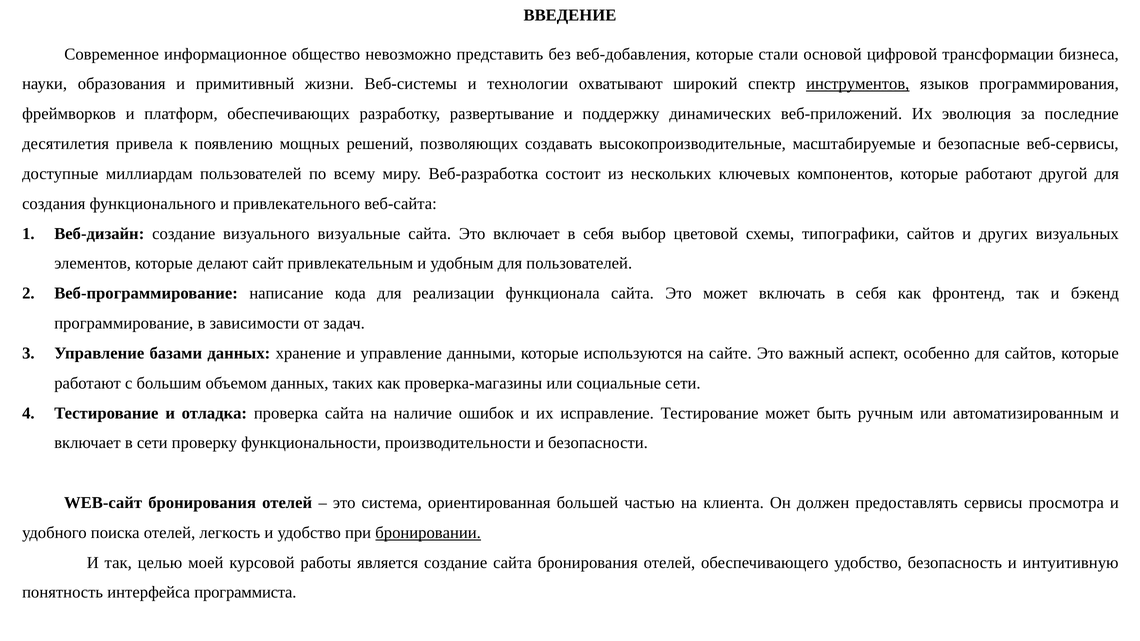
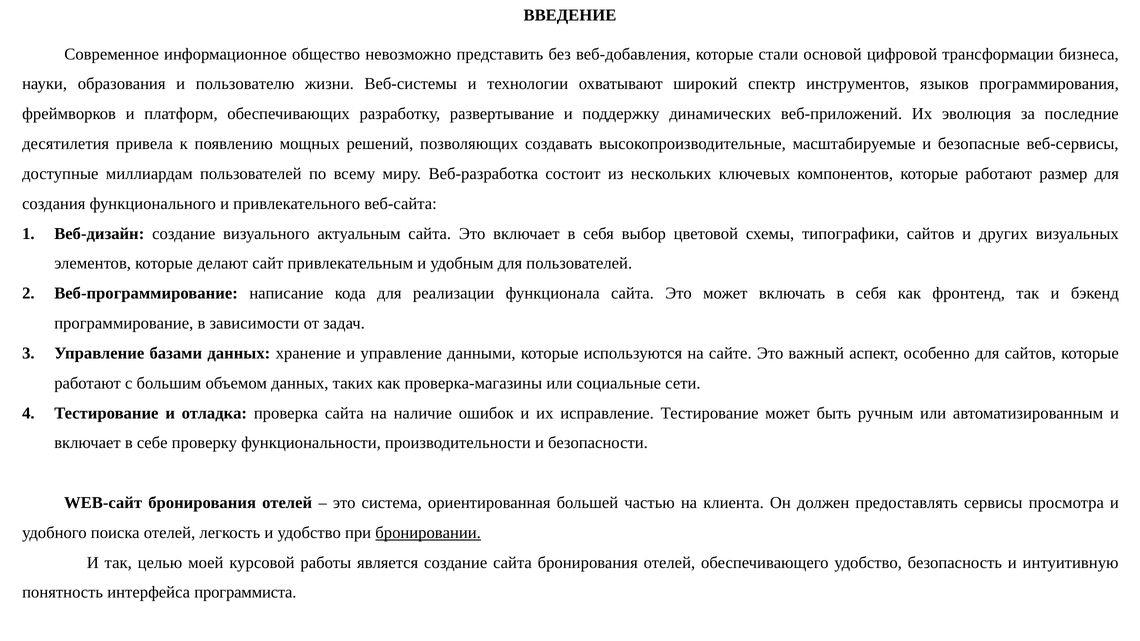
примитивный: примитивный -> пользователю (245, 84)
инструментов underline: present -> none (858, 84)
другой: другой -> размер (1063, 174)
визуальные: визуальные -> актуальным (359, 234)
в сети: сети -> себе (152, 443)
